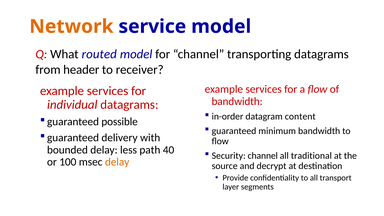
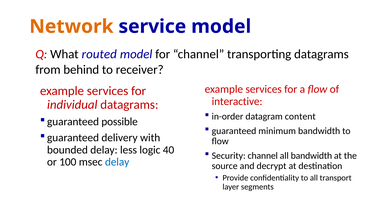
header: header -> behind (81, 70)
bandwidth: bandwidth -> interactive (237, 101)
path: path -> logic (150, 150)
all traditional: traditional -> bandwidth (311, 156)
delay colour: orange -> blue (117, 162)
